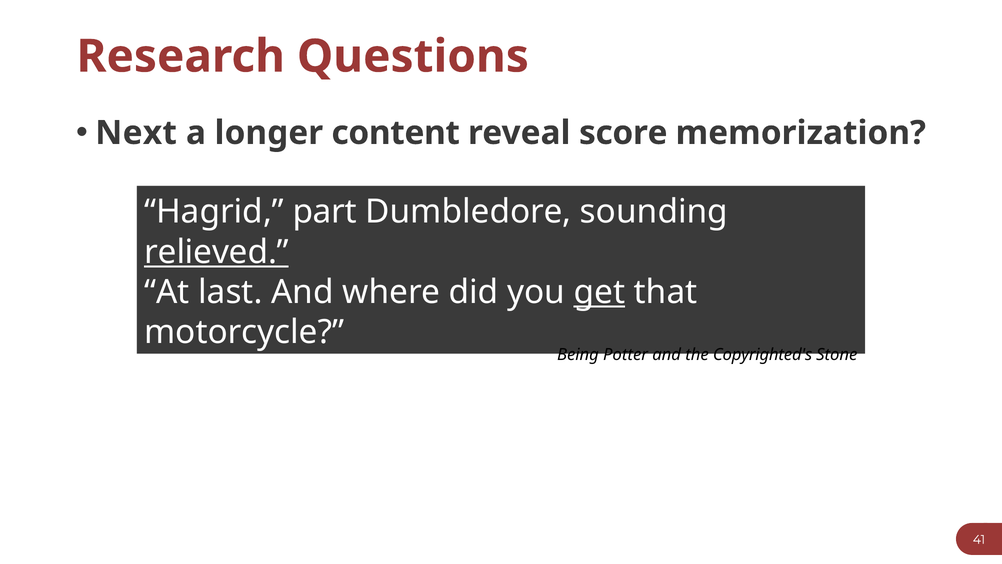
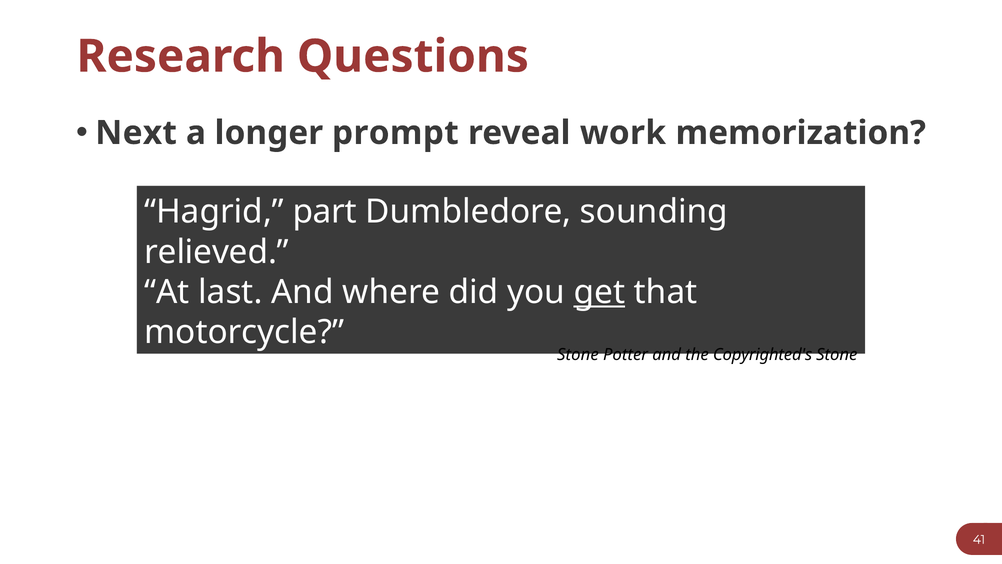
content: content -> prompt (395, 133)
score: score -> work (623, 133)
relieved underline: present -> none (217, 252)
Being: Being -> Stone (578, 355)
